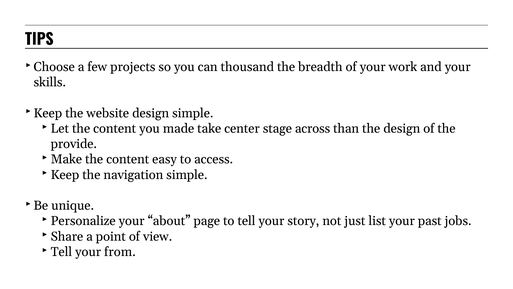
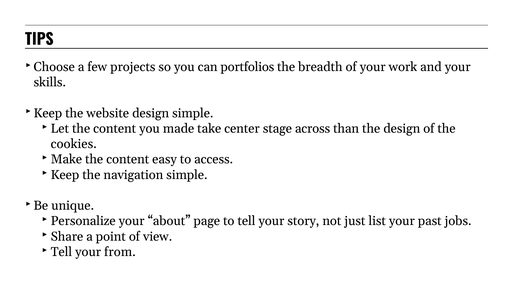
thousand: thousand -> portfolios (247, 67)
provide: provide -> cookies (74, 144)
